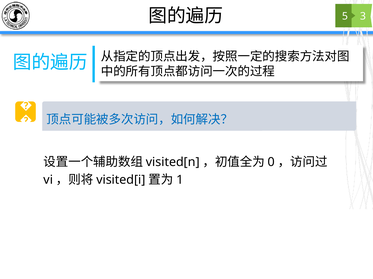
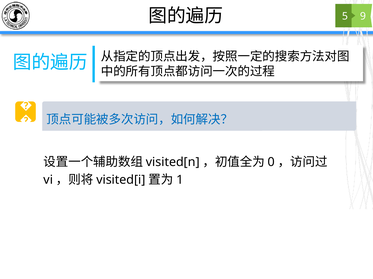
3: 3 -> 9 (363, 16)
